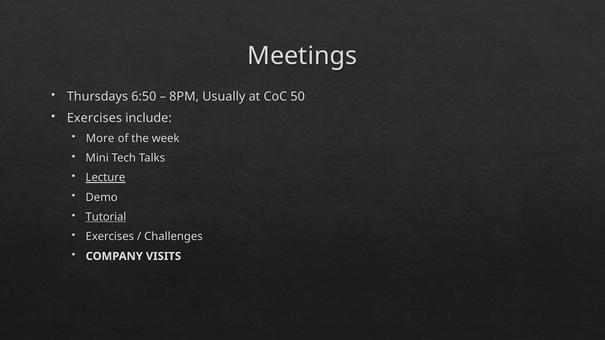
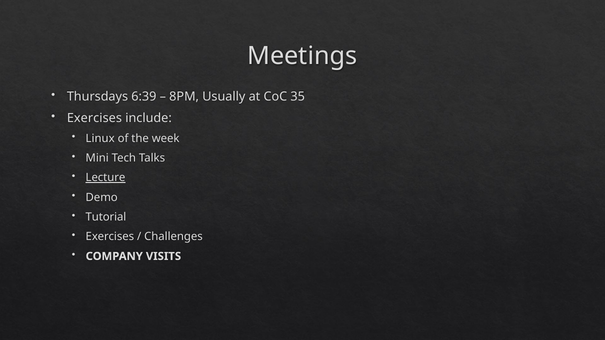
6:50: 6:50 -> 6:39 (144, 97)
50: 50 -> 35 (298, 97)
More: More -> Linux (100, 138)
Tutorial underline: present -> none (106, 217)
